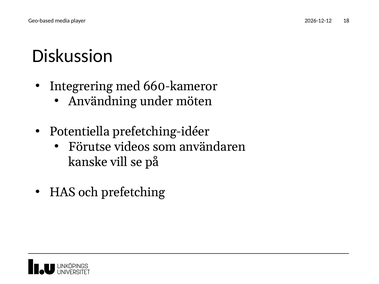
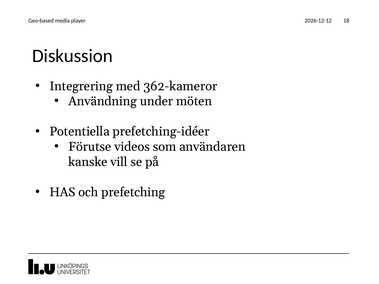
660-kameror: 660-kameror -> 362-kameror (180, 86)
